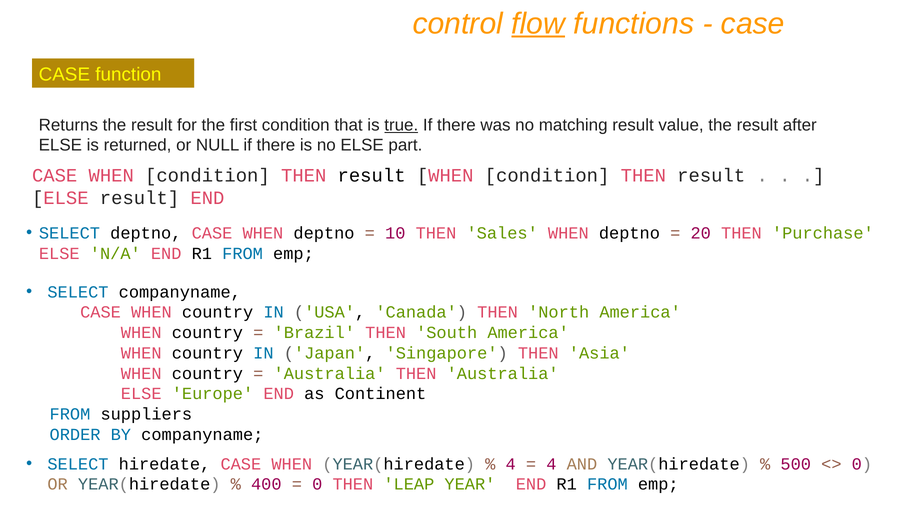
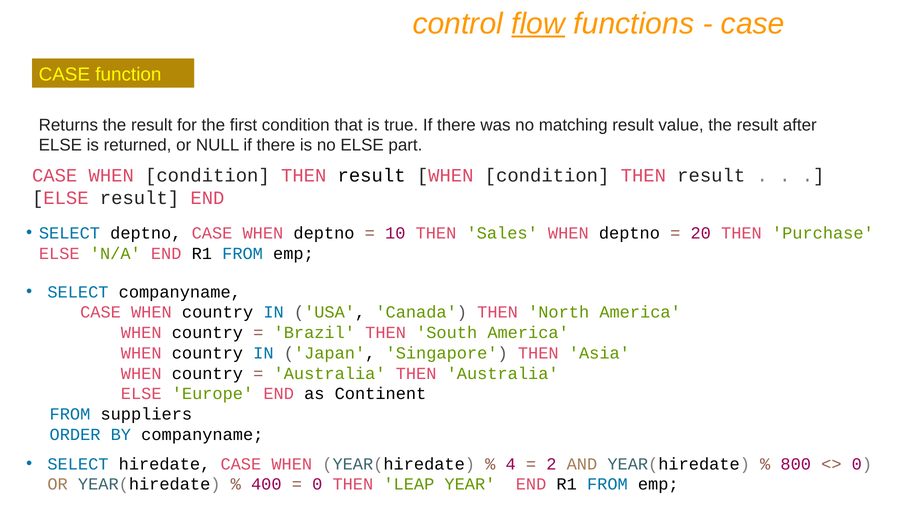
true underline: present -> none (401, 125)
4: 4 -> 2 (551, 464)
500: 500 -> 800 (796, 464)
